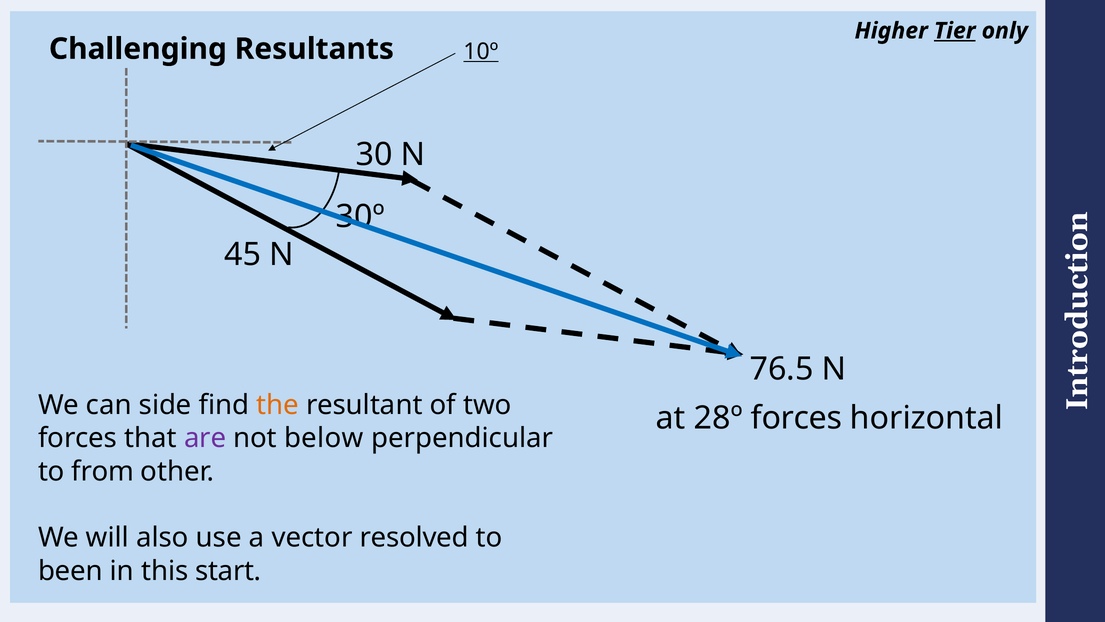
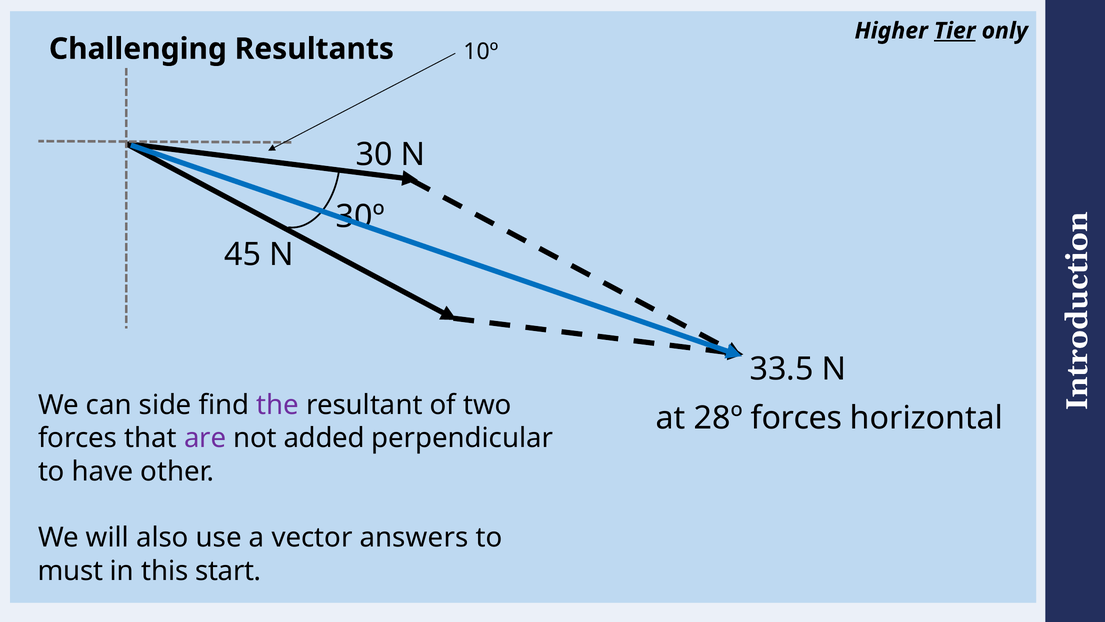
10º underline: present -> none (481, 52)
76.5: 76.5 -> 33.5 (782, 369)
the colour: orange -> purple (278, 405)
below: below -> added (324, 438)
from: from -> have (103, 471)
resolved: resolved -> answers (414, 537)
been: been -> must (70, 571)
